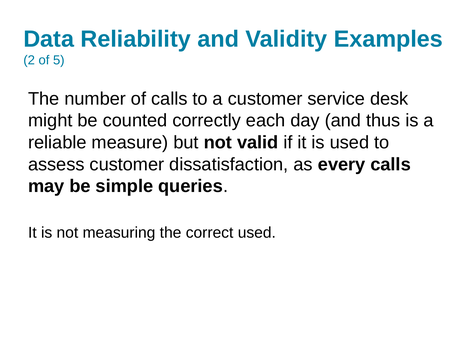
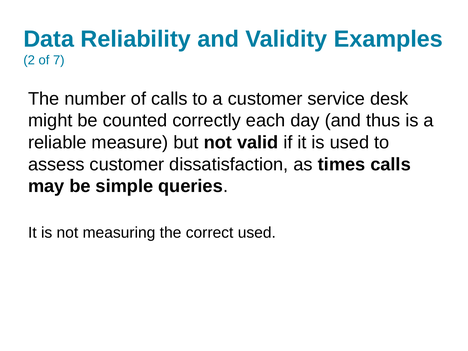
5: 5 -> 7 (59, 60)
every: every -> times (342, 164)
